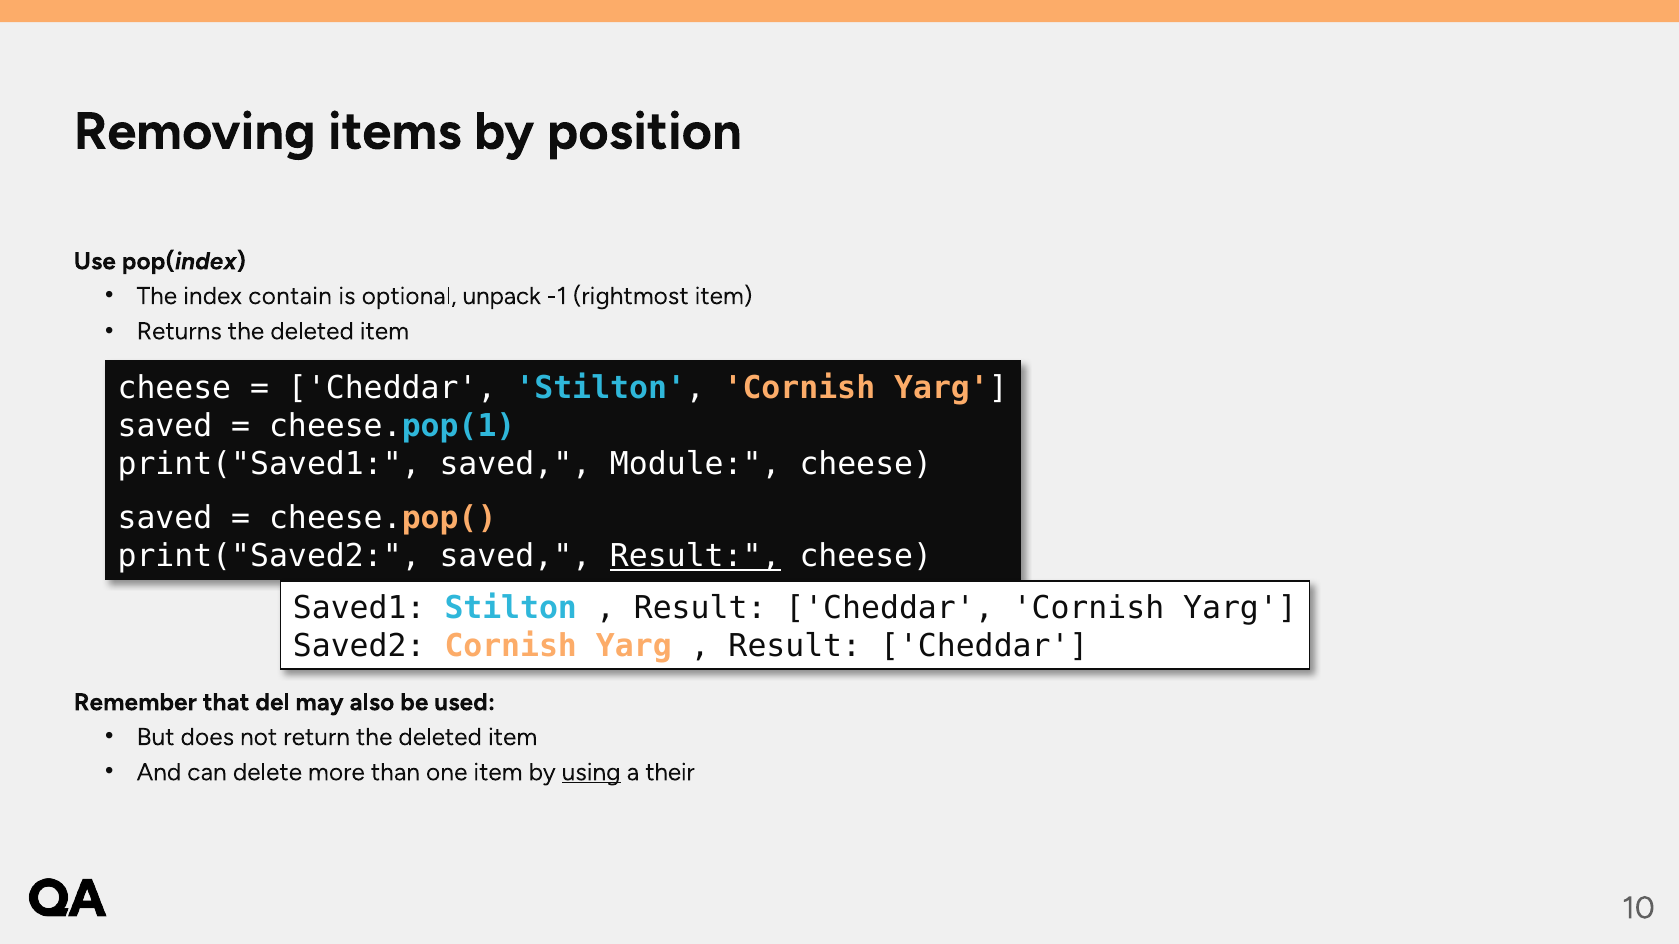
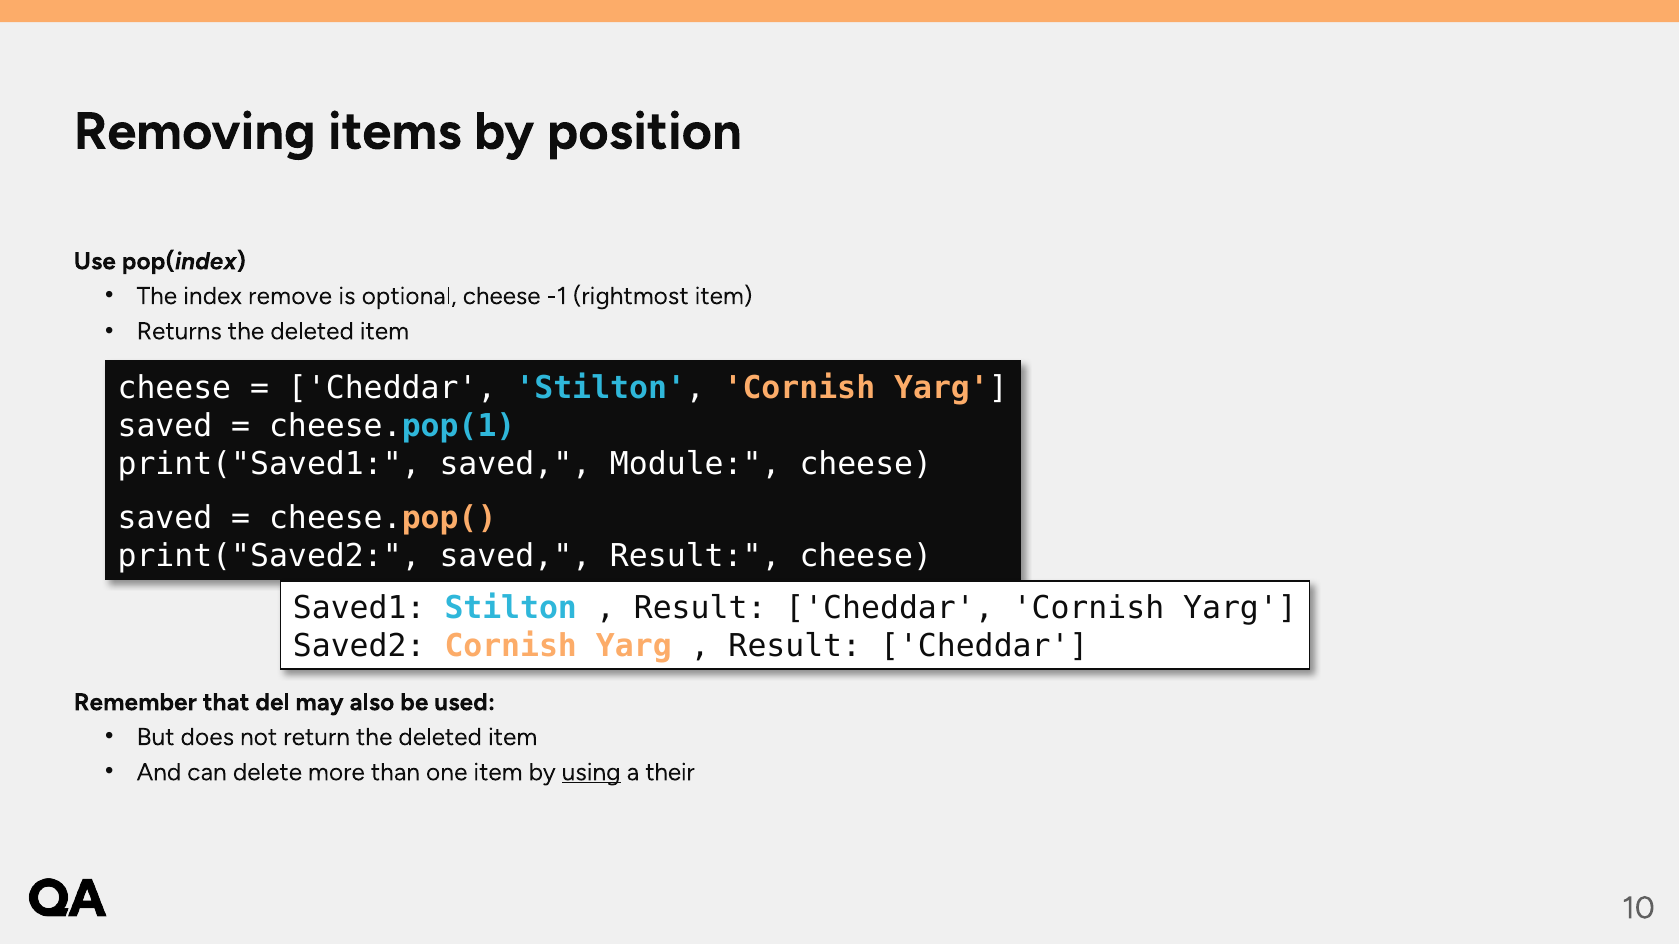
contain: contain -> remove (290, 296)
optional unpack: unpack -> cheese (502, 296)
Result underline: present -> none (695, 556)
